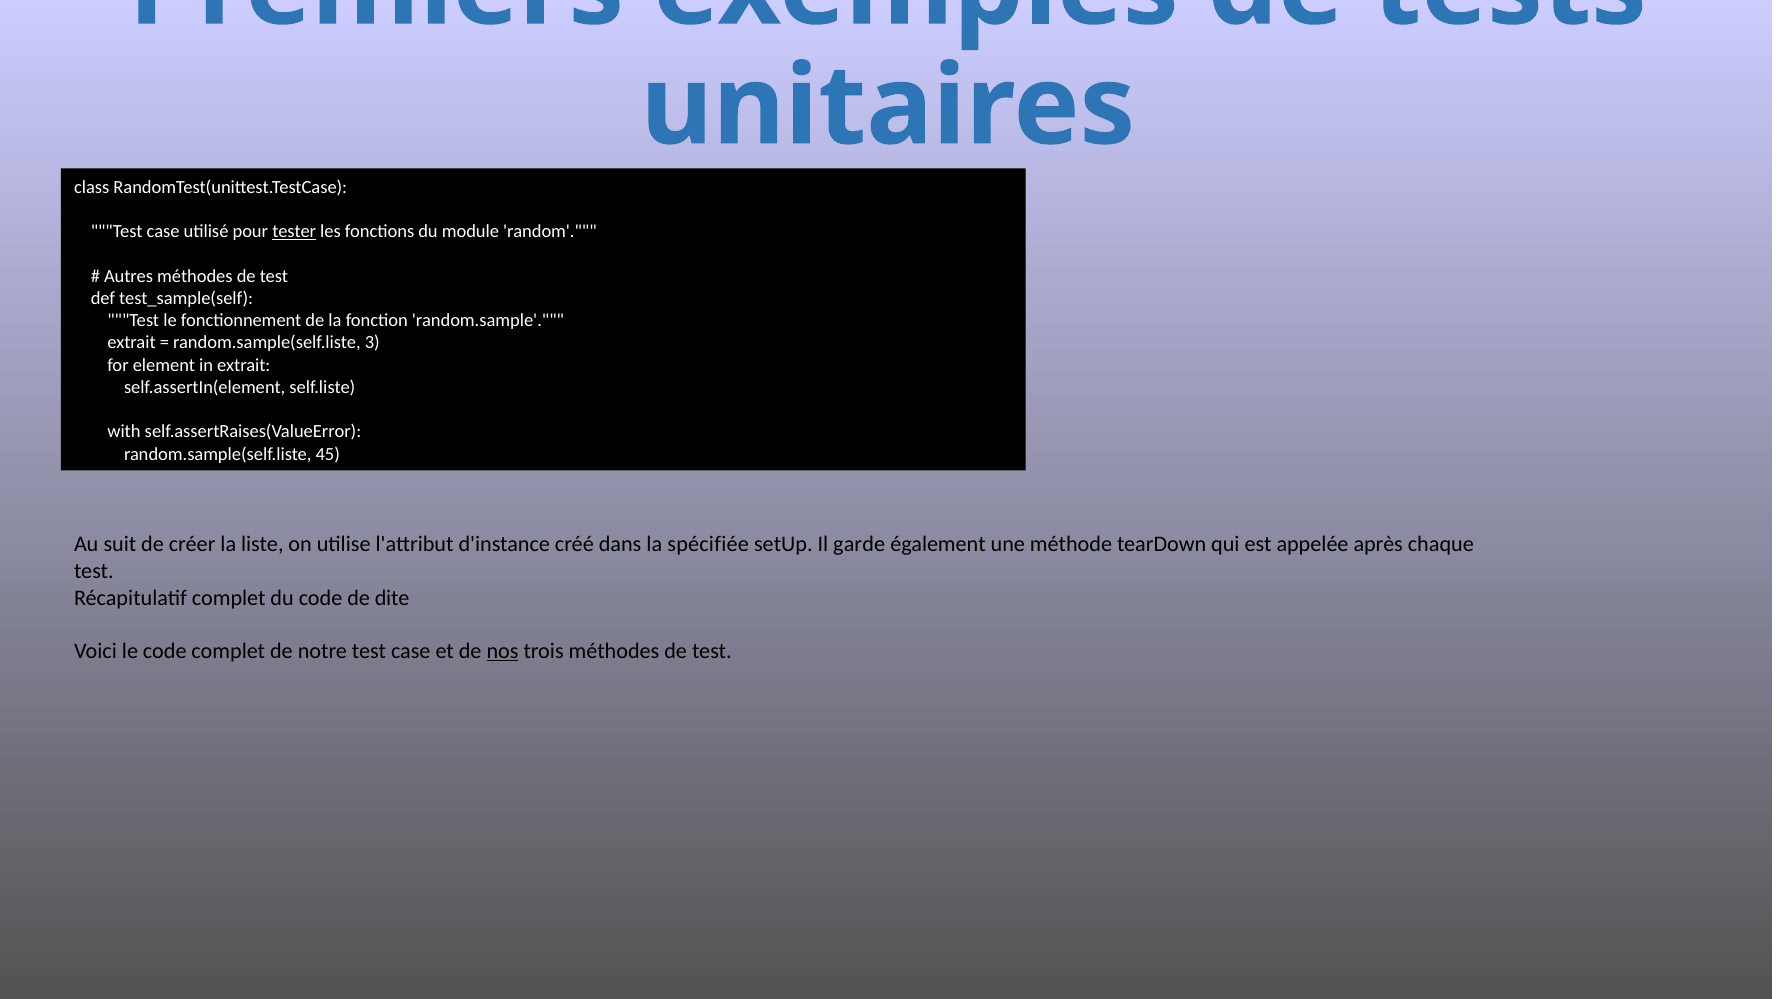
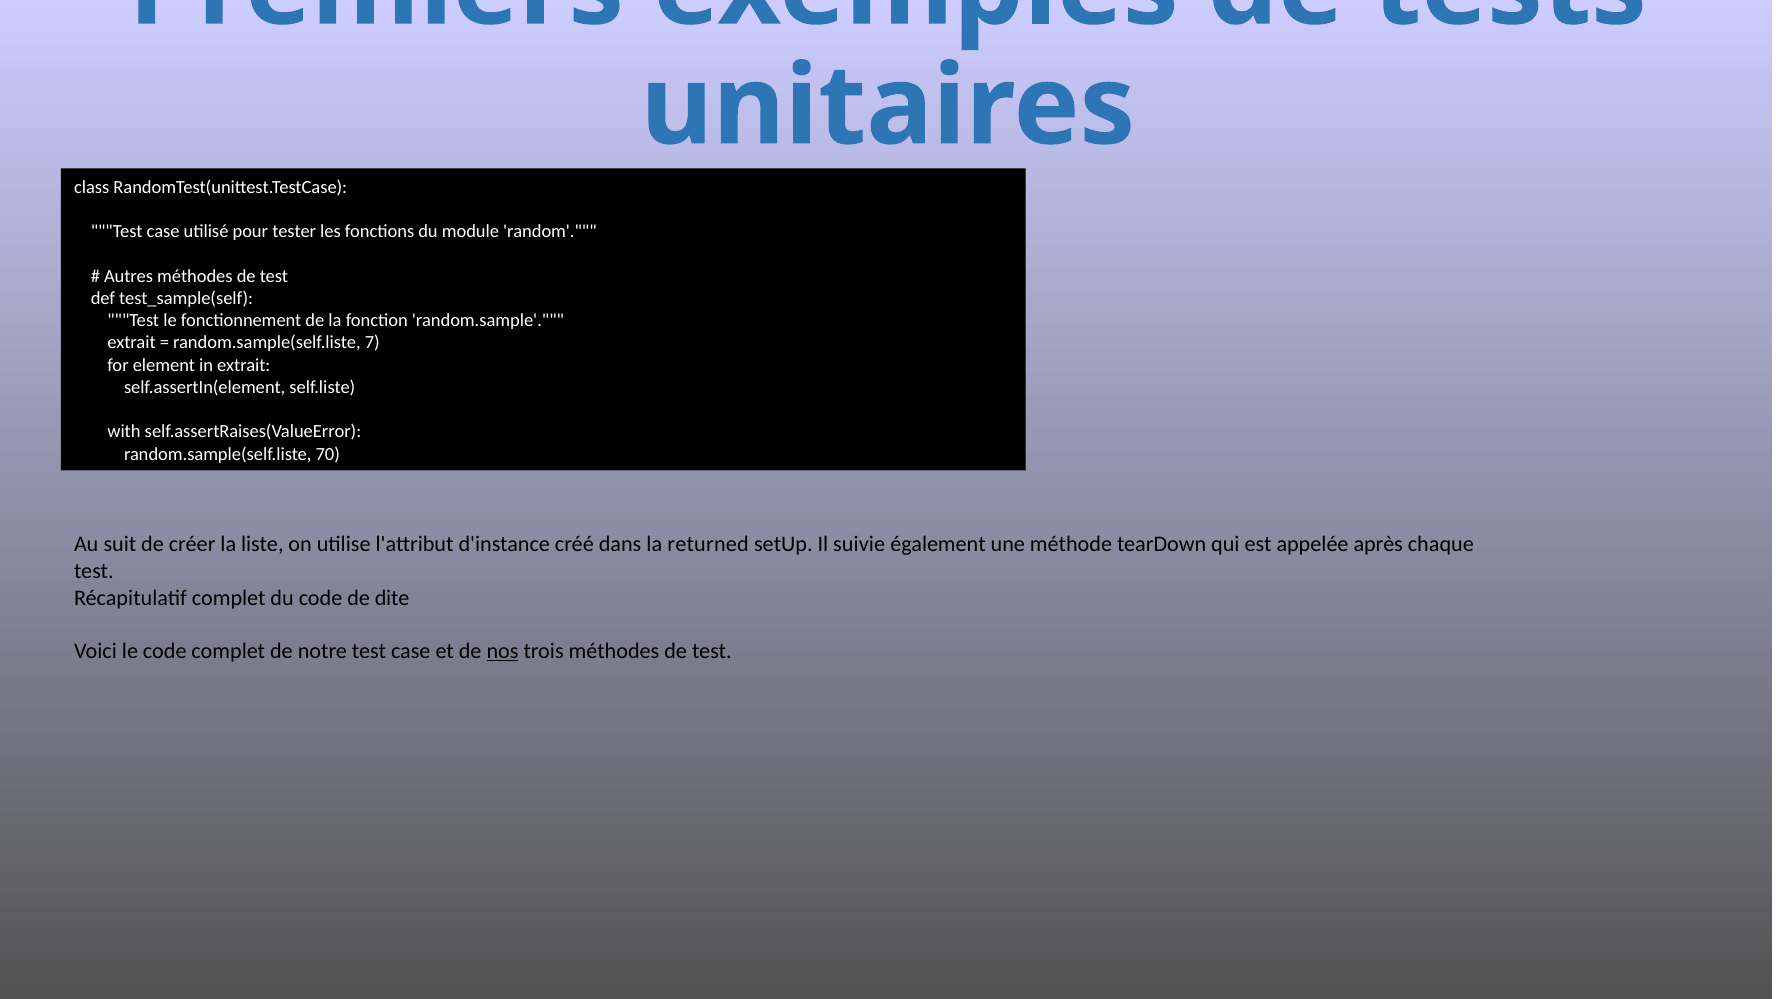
tester underline: present -> none (294, 232)
3: 3 -> 7 (372, 343)
45: 45 -> 70 (328, 454)
spécifiée: spécifiée -> returned (708, 545)
garde: garde -> suivie (859, 545)
